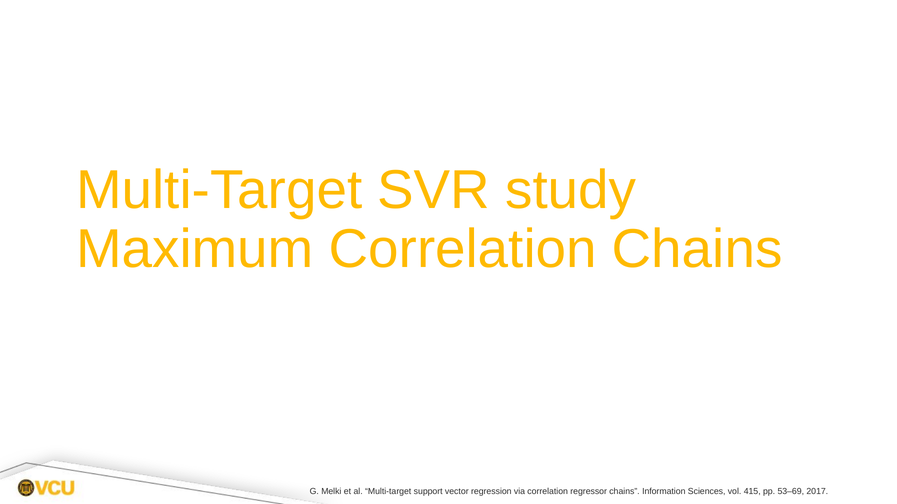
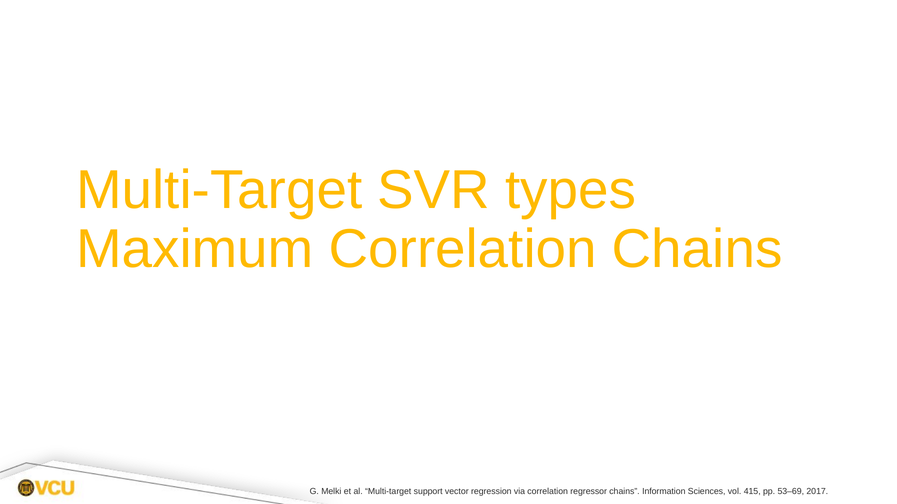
study: study -> types (571, 190)
